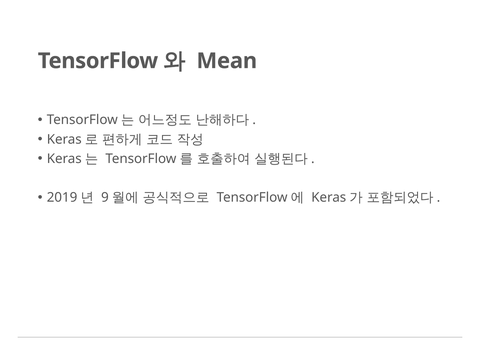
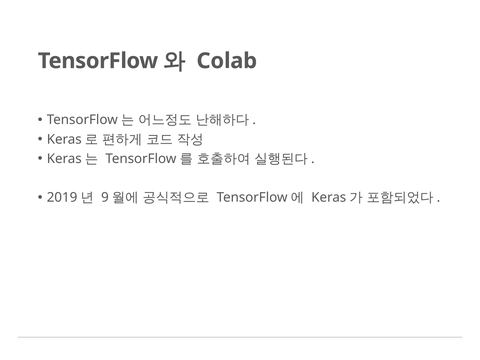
Mean: Mean -> Colab (227, 61)
